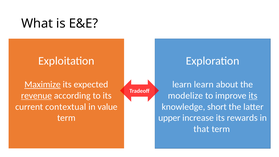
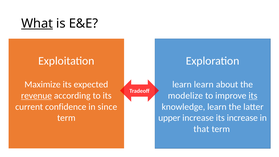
What underline: none -> present (37, 23)
Maximize underline: present -> none (43, 84)
contextual: contextual -> confidence (66, 107)
value: value -> since (107, 107)
knowledge short: short -> learn (217, 107)
its rewards: rewards -> increase (242, 118)
